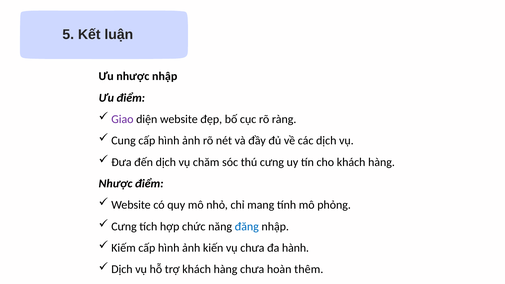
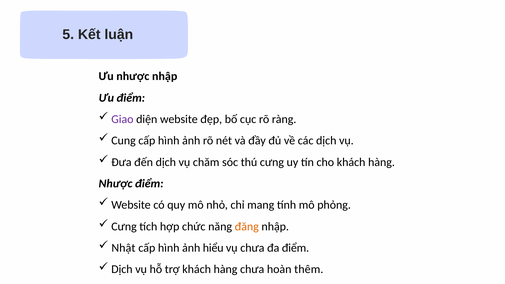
đăng colour: blue -> orange (247, 227)
Kiếm: Kiếm -> Nhật (123, 248)
kiến: kiến -> hiểu (213, 248)
đa hành: hành -> điểm (295, 248)
